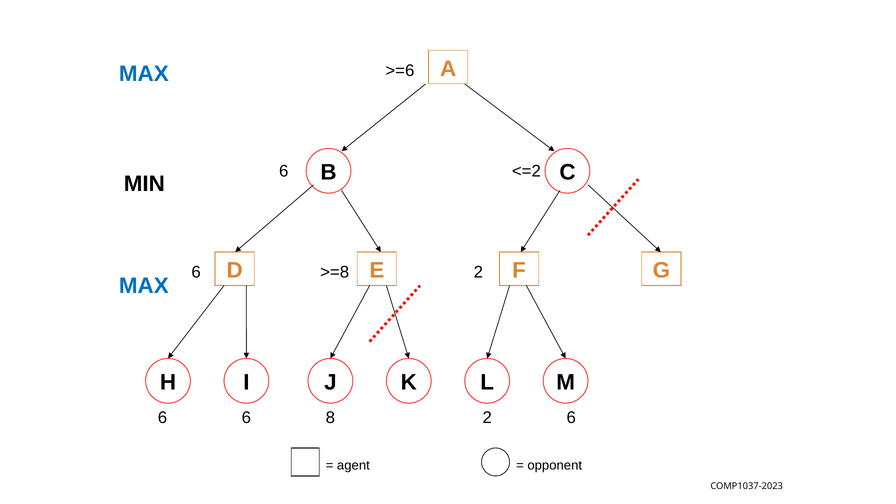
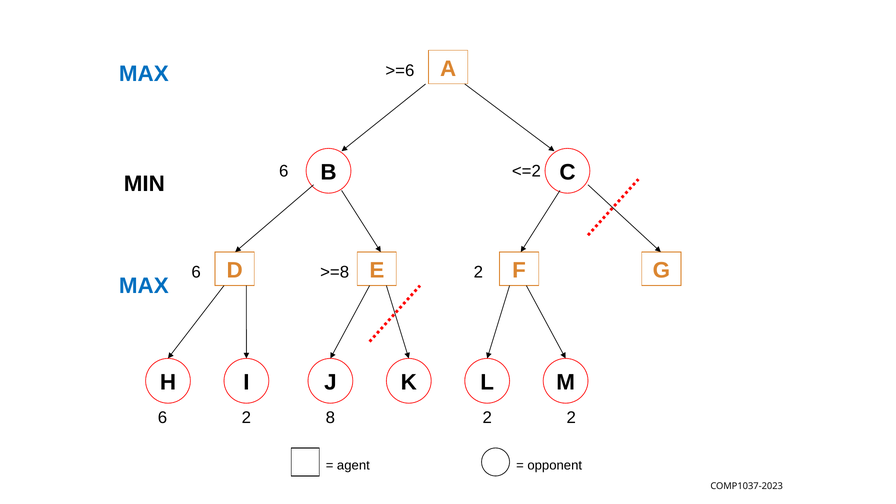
6 6: 6 -> 2 (246, 418)
6: 6 -> 2 (571, 418)
